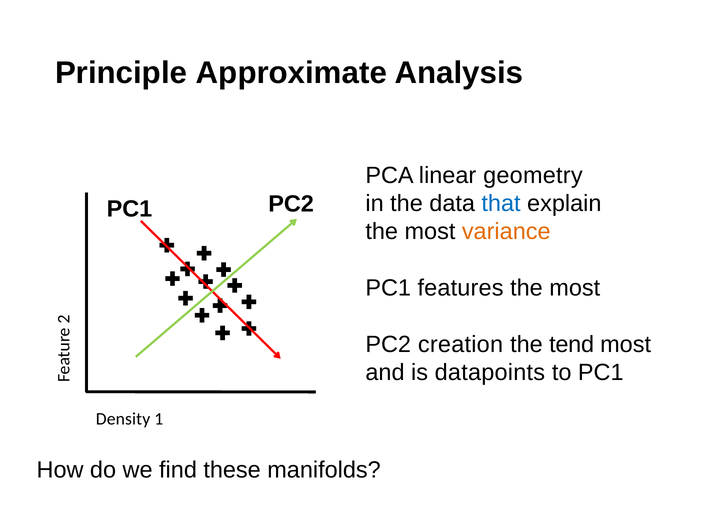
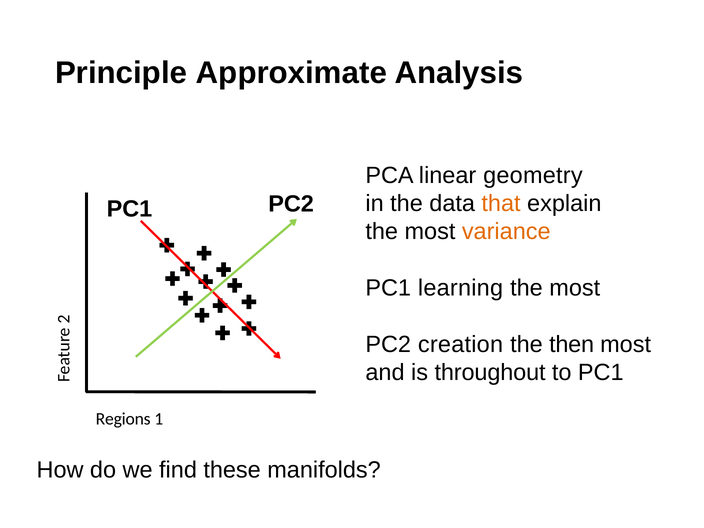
that colour: blue -> orange (501, 204)
features: features -> learning (461, 288)
tend: tend -> then (572, 344)
datapoints: datapoints -> throughout (490, 373)
Density: Density -> Regions (123, 419)
